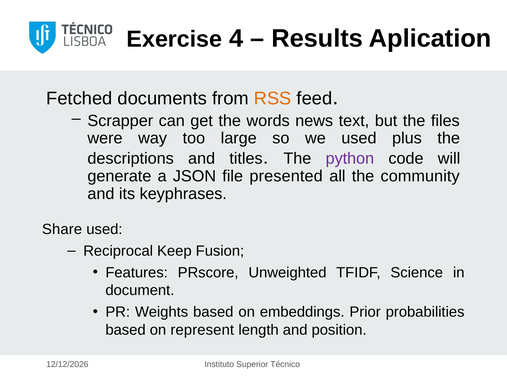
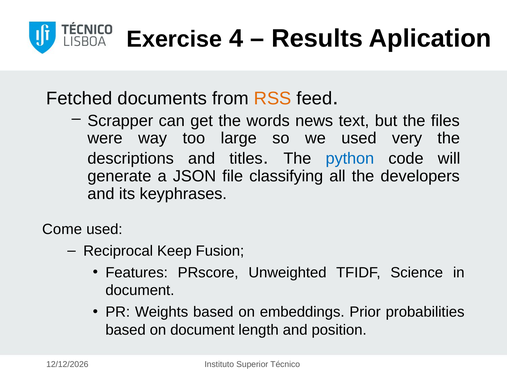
plus: plus -> very (407, 138)
python colour: purple -> blue (350, 159)
presented: presented -> classifying (286, 176)
community: community -> developers (420, 176)
Share: Share -> Come (62, 229)
on represent: represent -> document (202, 330)
